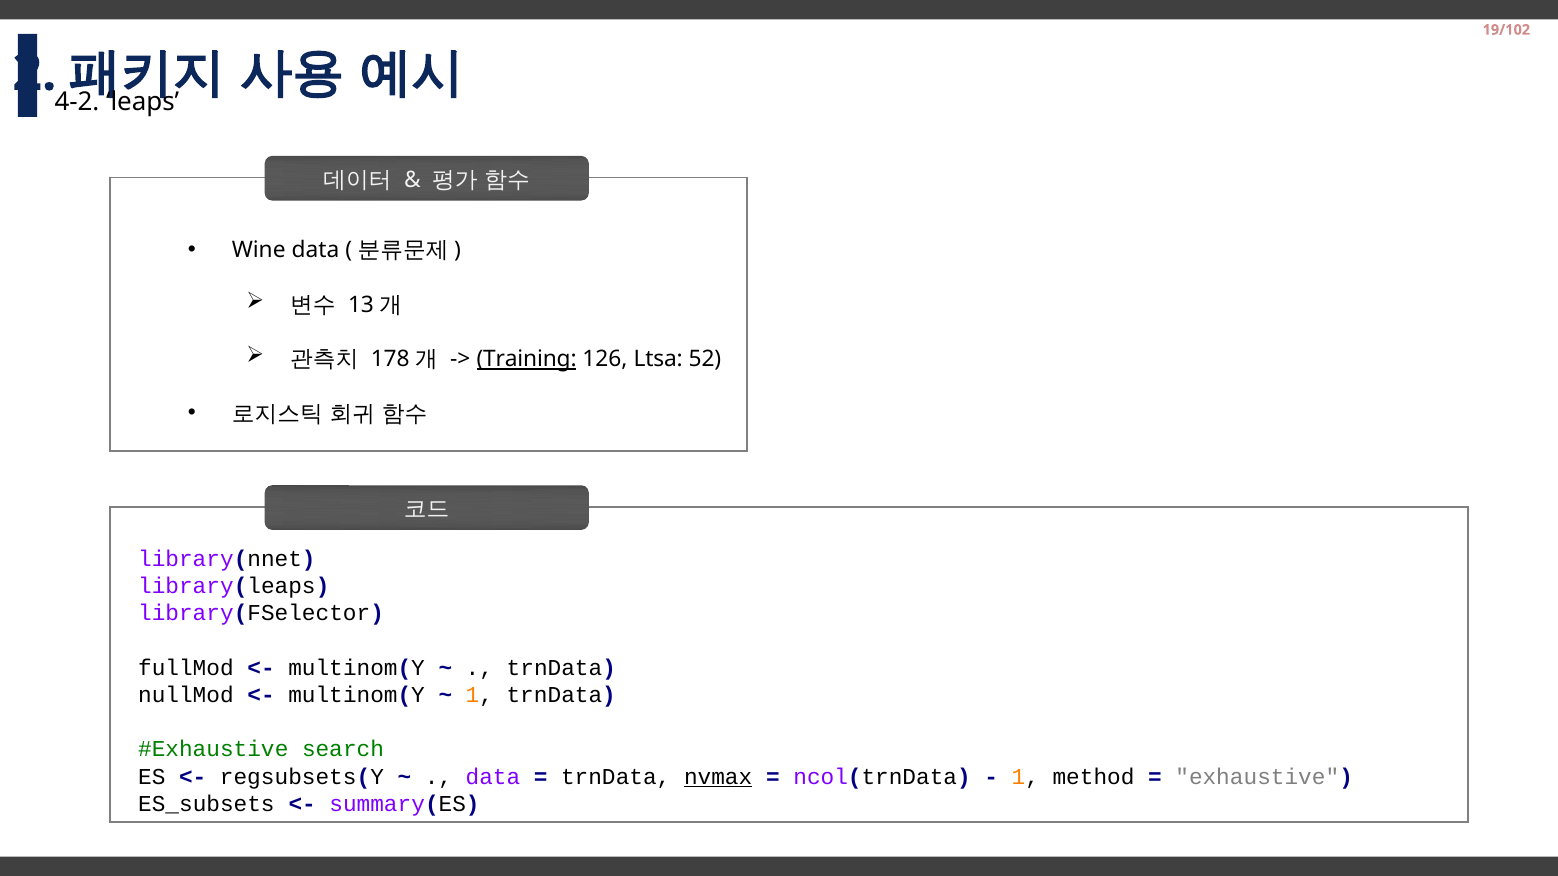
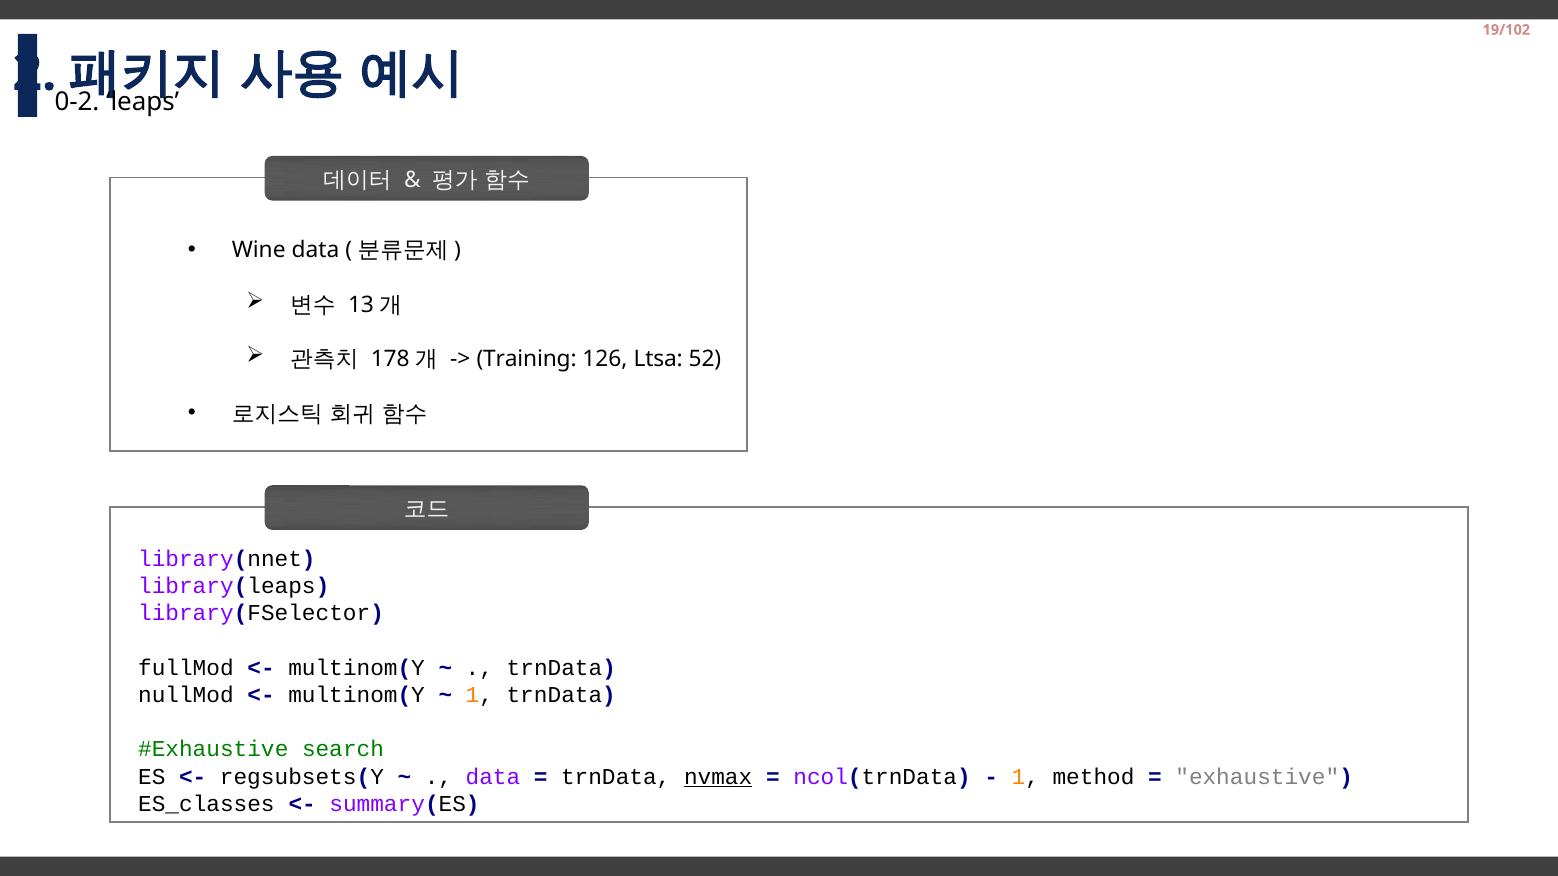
4-2: 4-2 -> 0-2 (77, 102)
Training underline: present -> none (527, 359)
ES_subsets: ES_subsets -> ES_classes (206, 804)
